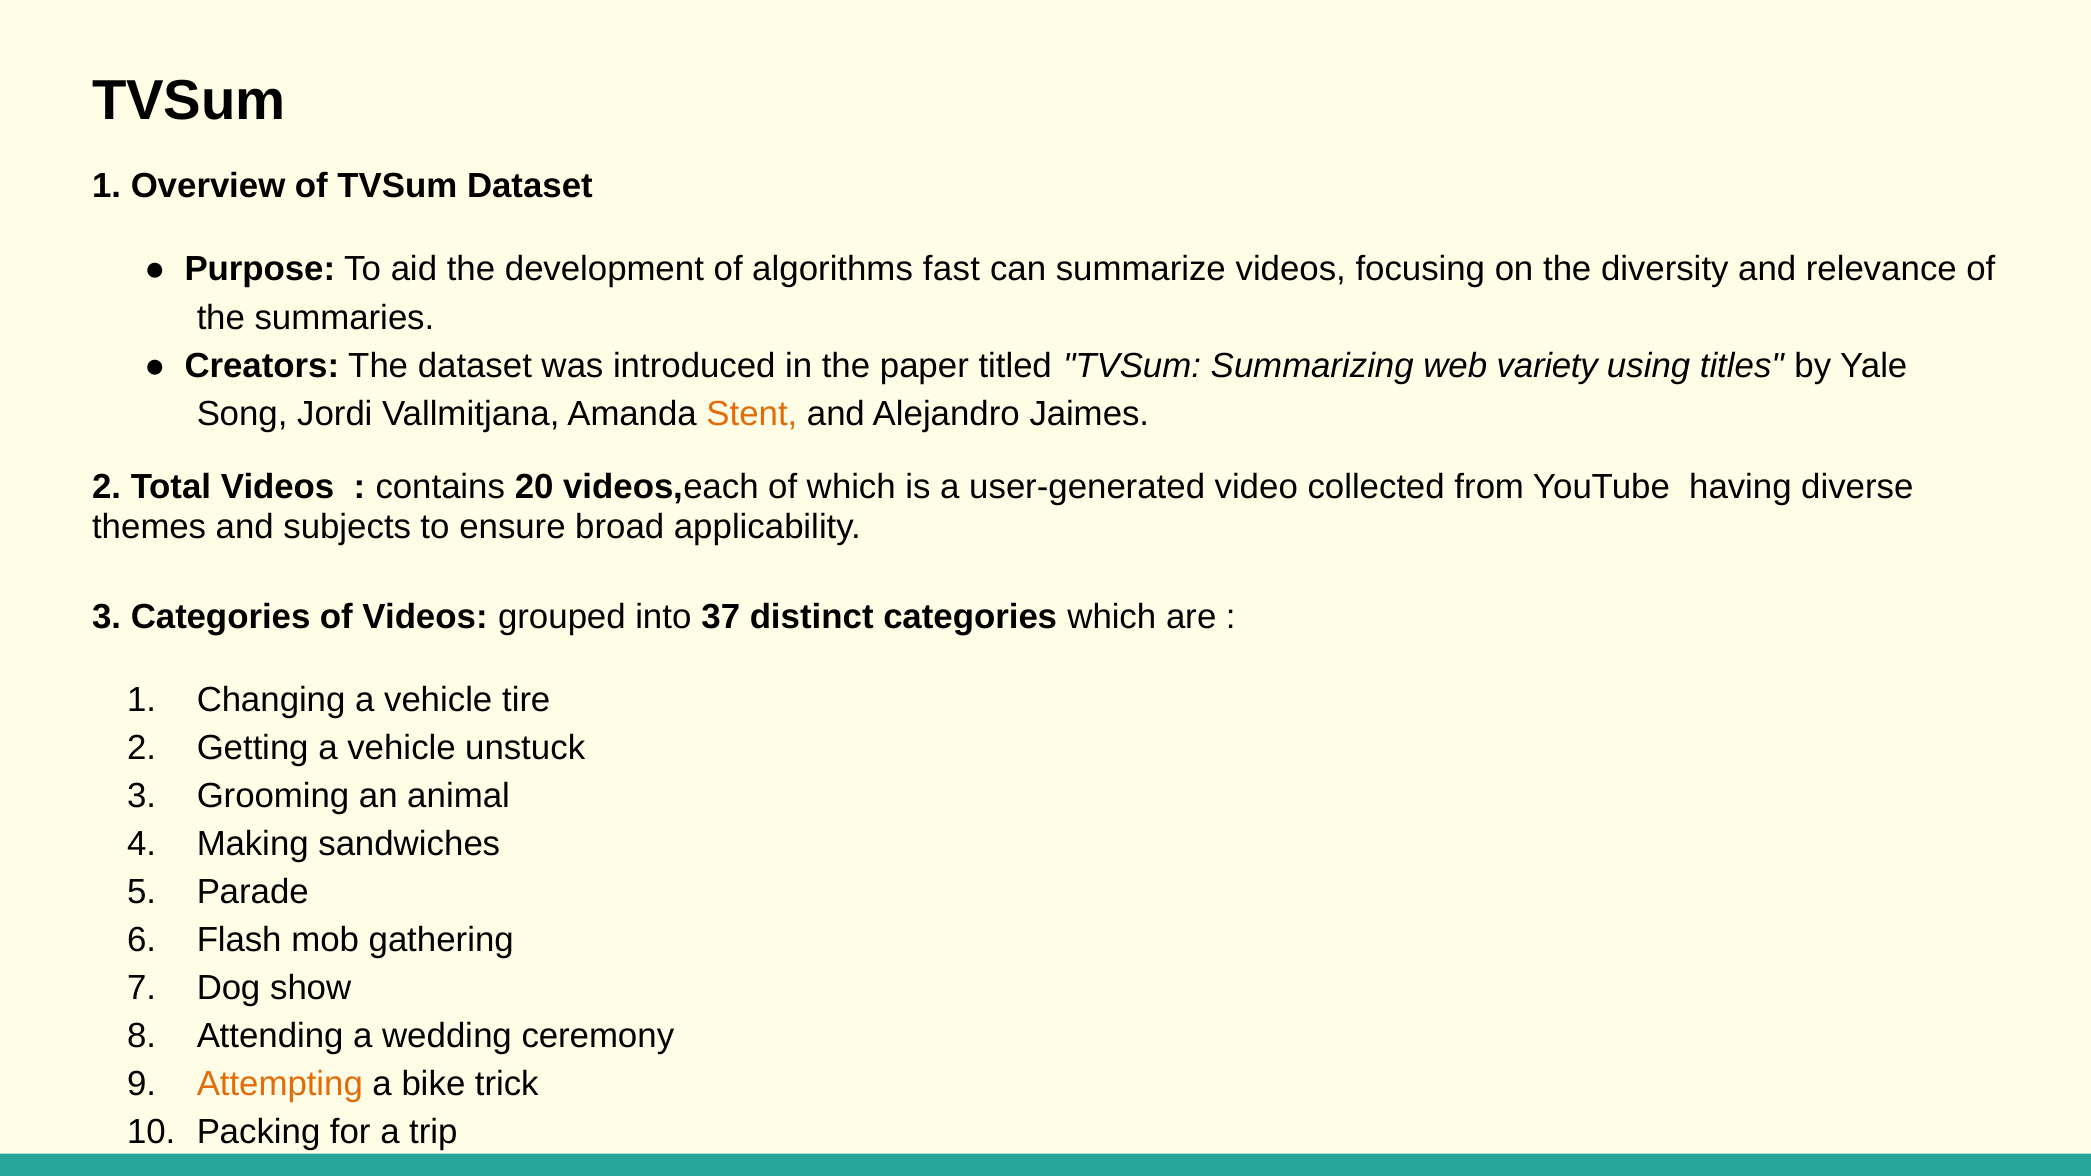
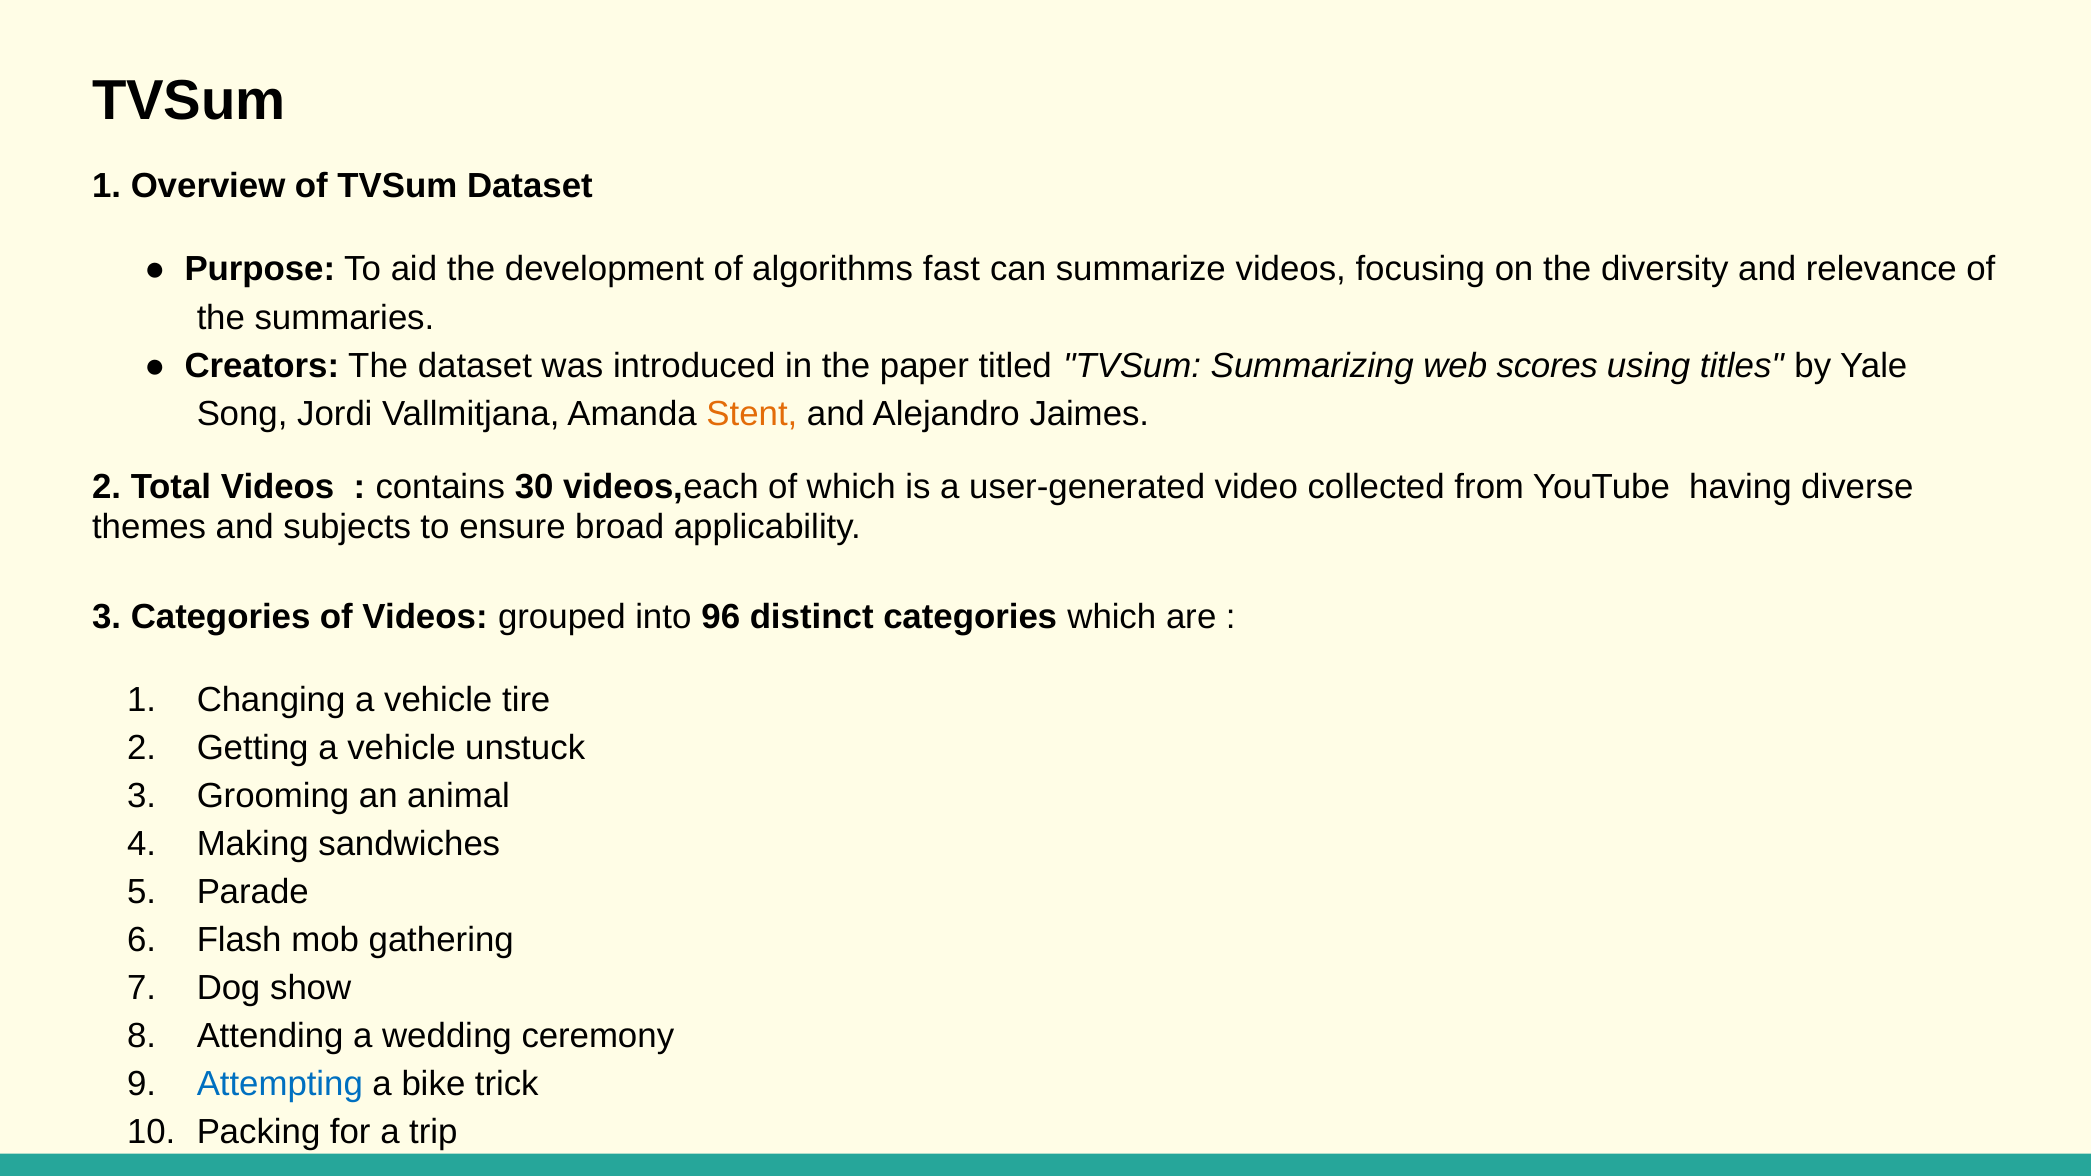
variety: variety -> scores (1547, 366)
20: 20 -> 30 (534, 487)
37: 37 -> 96 (721, 617)
Attempting colour: orange -> blue (280, 1084)
